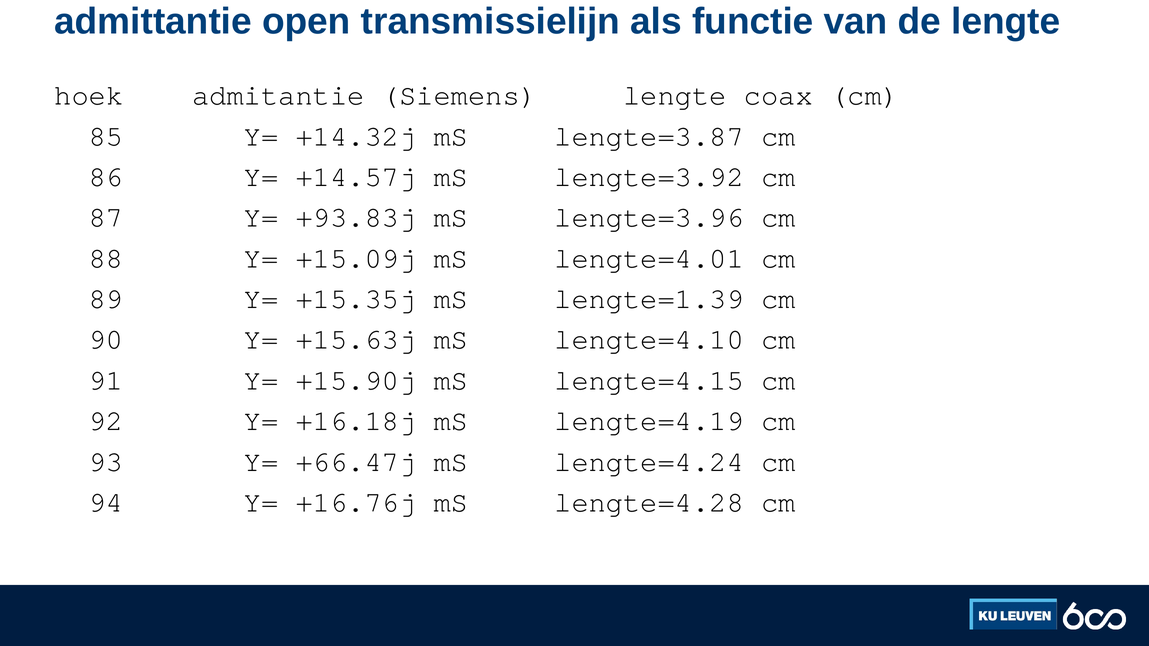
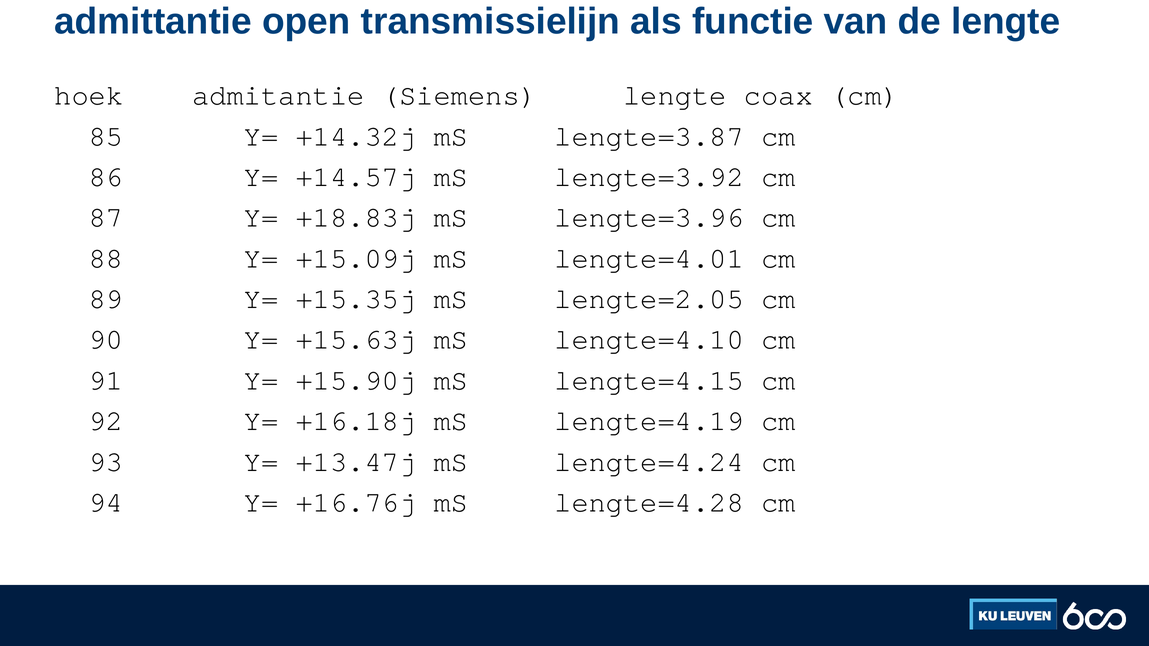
+93.83j: +93.83j -> +18.83j (356, 218)
lengte=1.39: lengte=1.39 -> lengte=2.05 (649, 299)
+66.47j: +66.47j -> +13.47j (356, 462)
